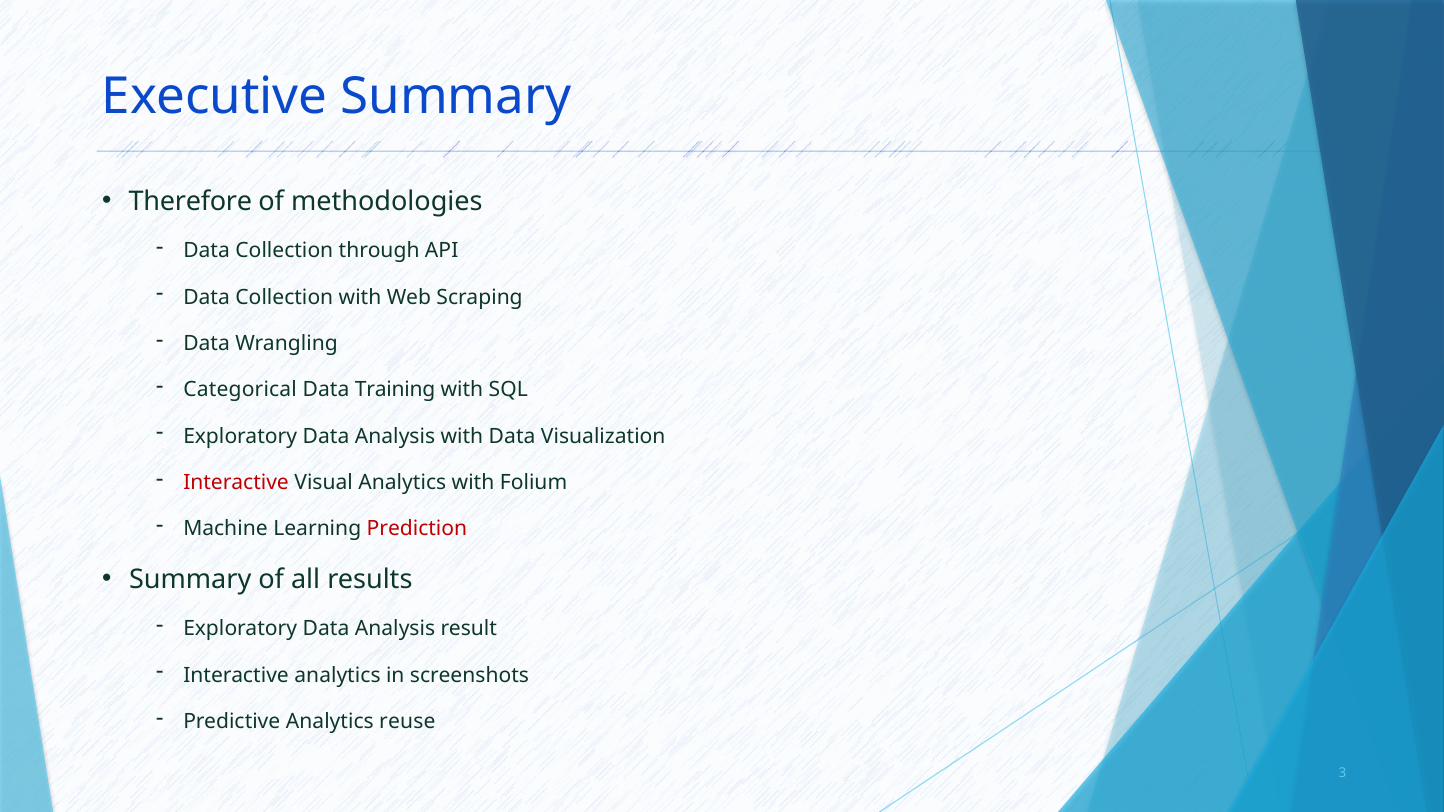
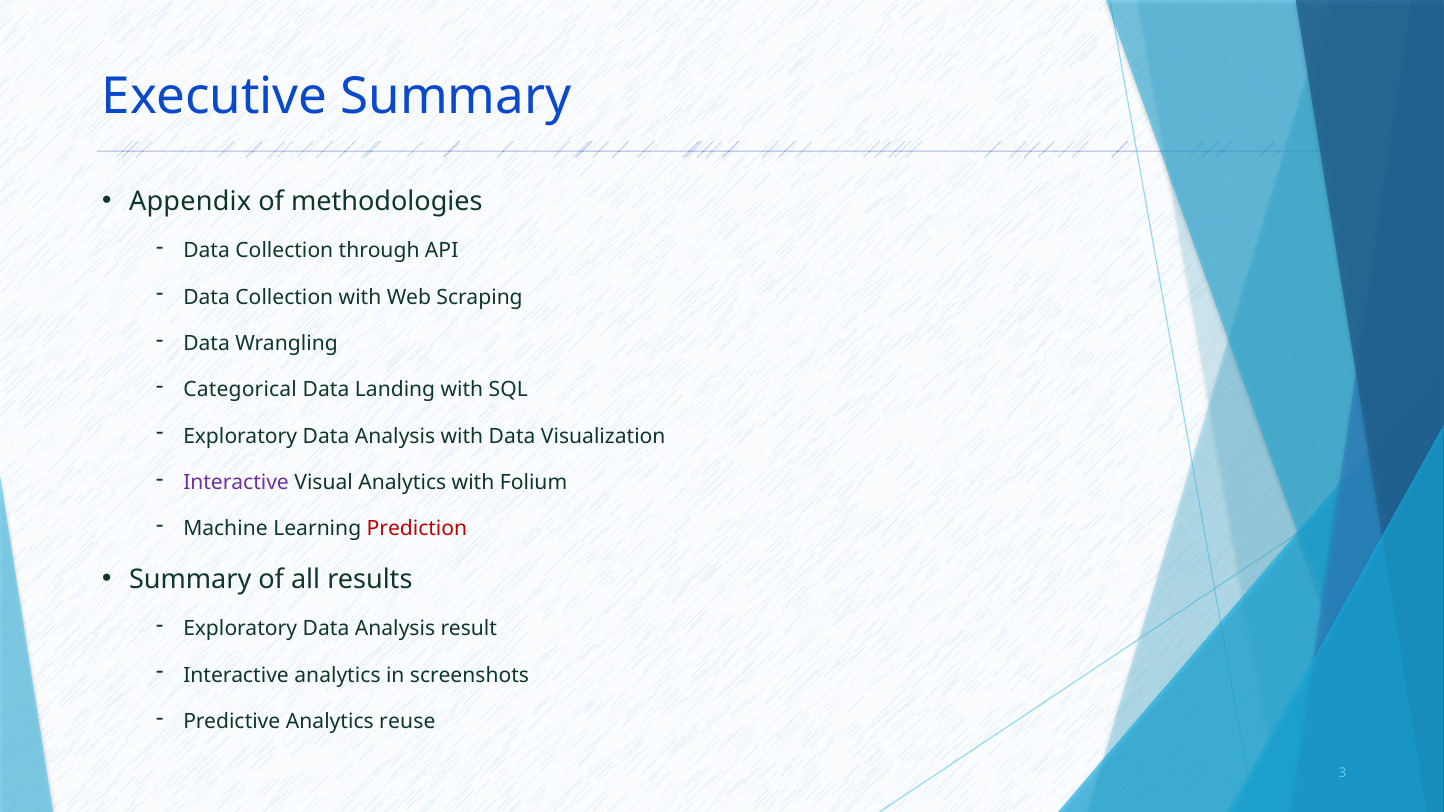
Therefore: Therefore -> Appendix (190, 201)
Training: Training -> Landing (395, 390)
Interactive colour: red -> purple (236, 483)
